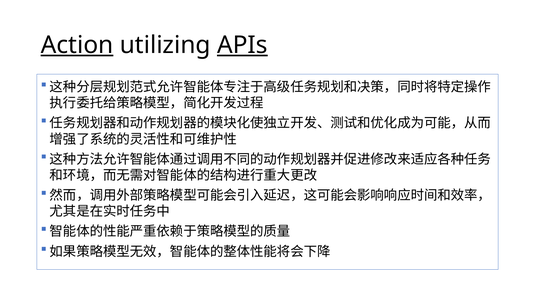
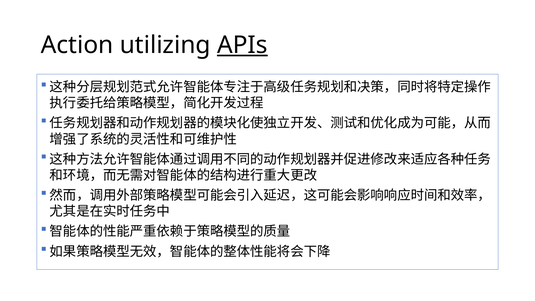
Action underline: present -> none (77, 45)
